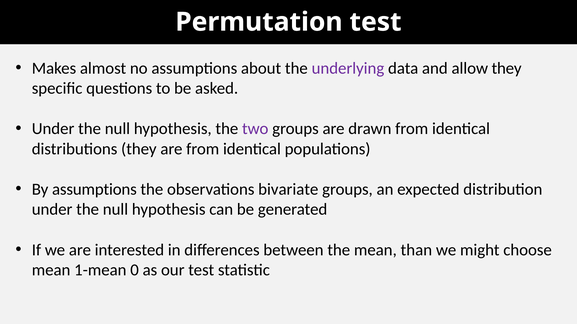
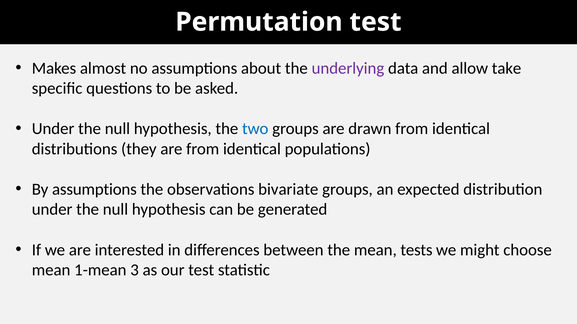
allow they: they -> take (507, 68)
two colour: purple -> blue (255, 129)
than: than -> tests (416, 250)
0: 0 -> 3 (135, 270)
